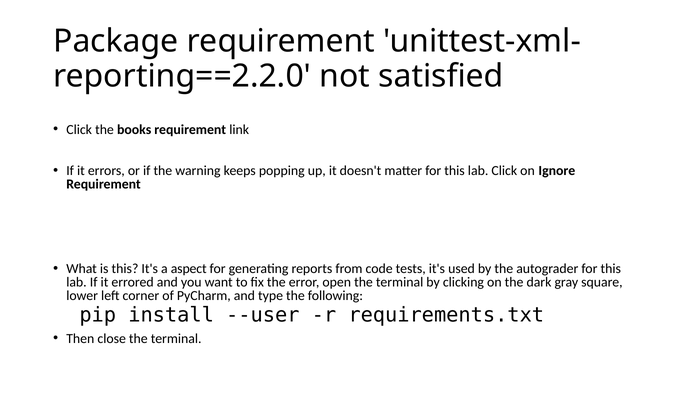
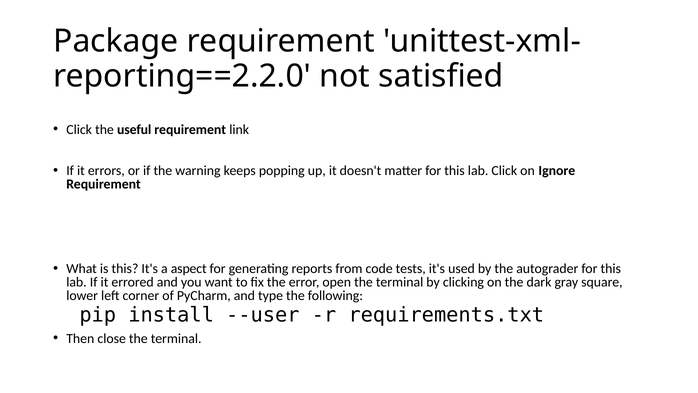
books: books -> useful (134, 129)
